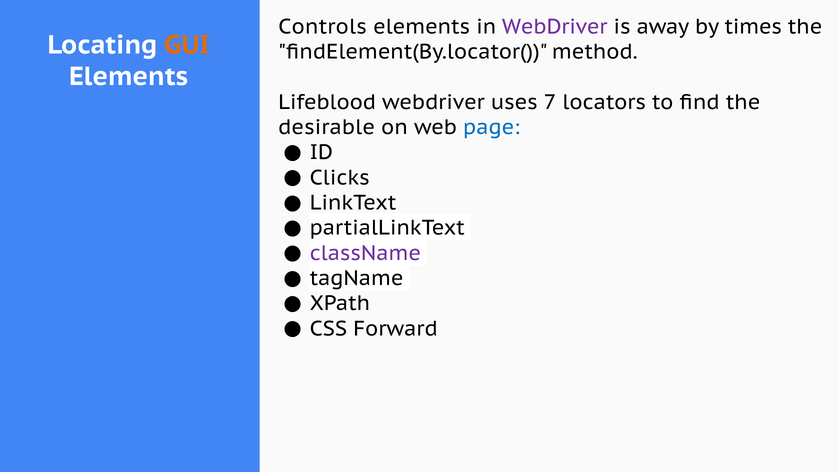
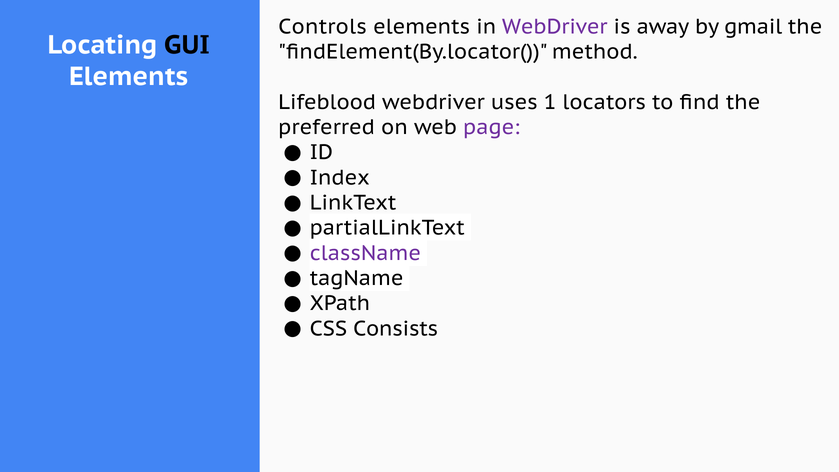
times: times -> gmail (753, 27)
GUI colour: orange -> black (187, 45)
7: 7 -> 1 (550, 102)
desirable: desirable -> preferred (327, 127)
page colour: blue -> purple (492, 127)
Clicks: Clicks -> Index (340, 178)
Forward: Forward -> Consists (396, 329)
